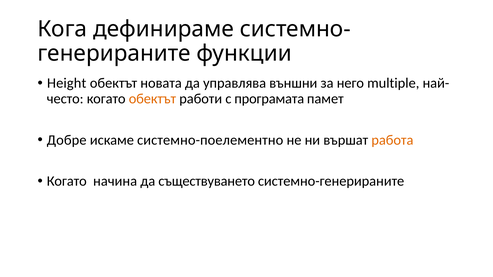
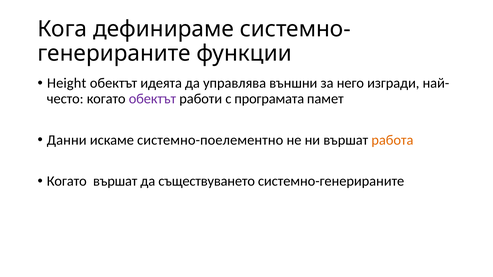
новата: новата -> идеята (161, 83)
multiple: multiple -> изгради (393, 83)
обектът colour: orange -> purple (152, 99)
Добре: Добре -> Данни (67, 140)
Когато начина: начина -> вършат (115, 181)
